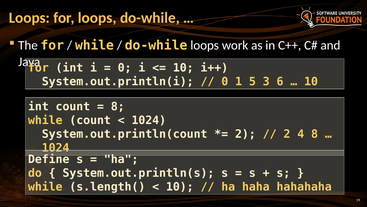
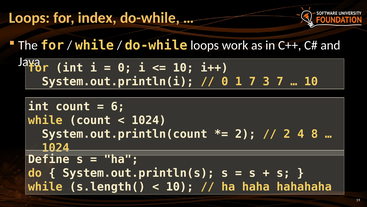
for loops: loops -> index (97, 18)
1 5: 5 -> 7 (252, 81)
3 6: 6 -> 7 (280, 81)
8: 8 -> 6 (118, 106)
